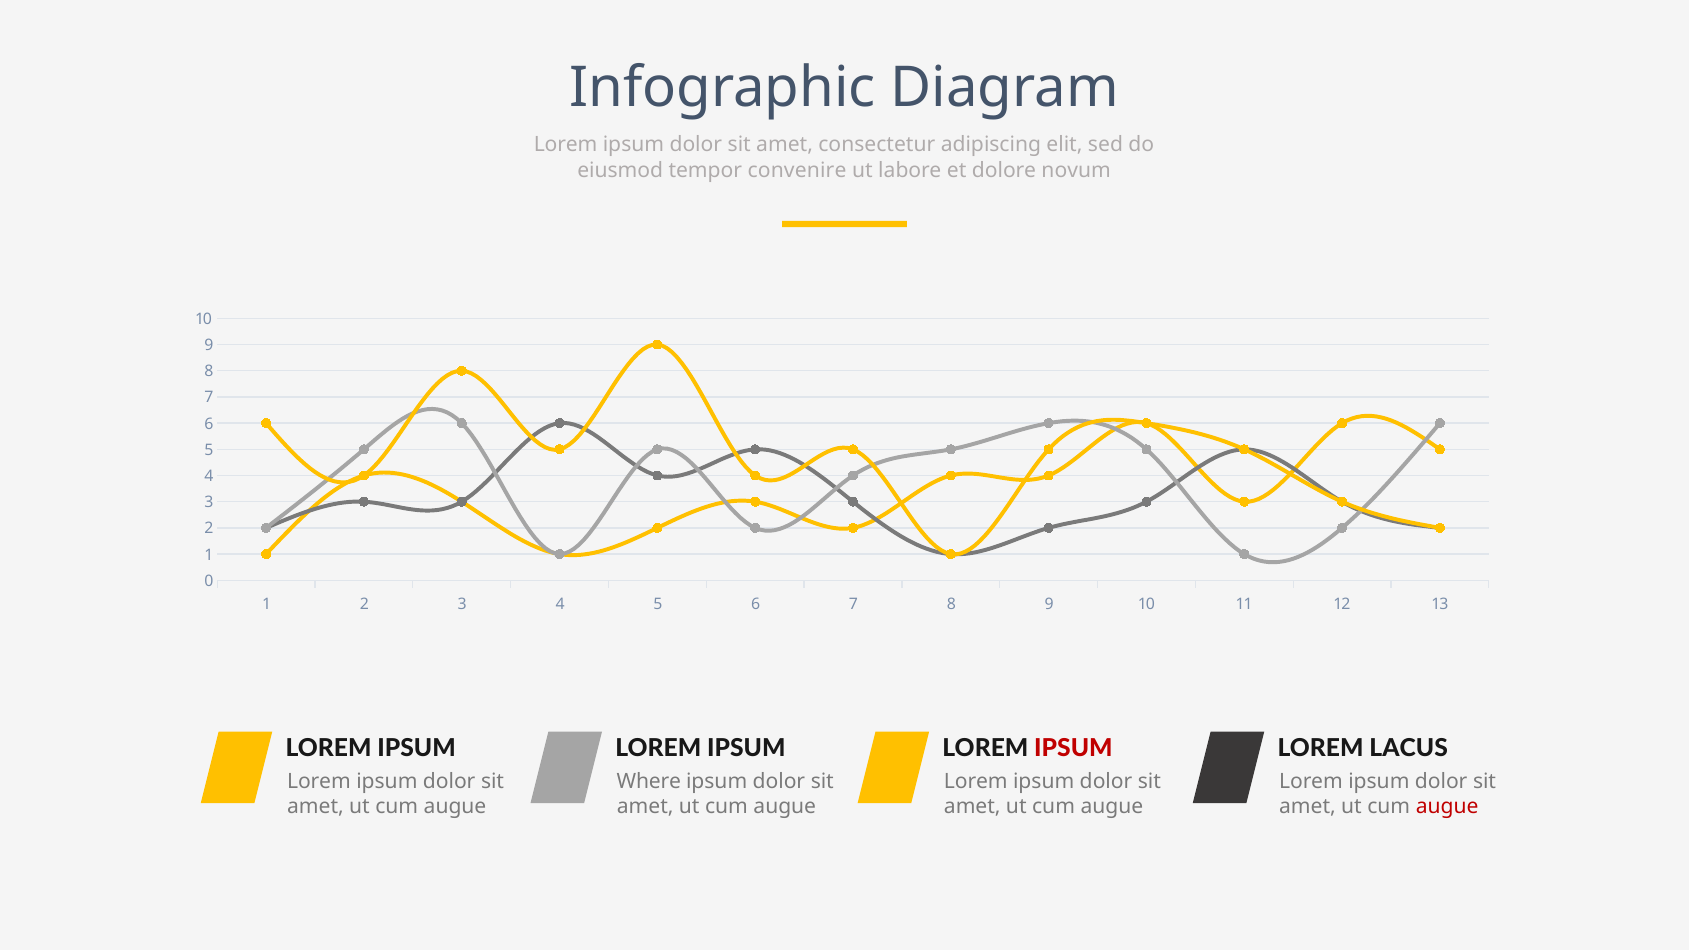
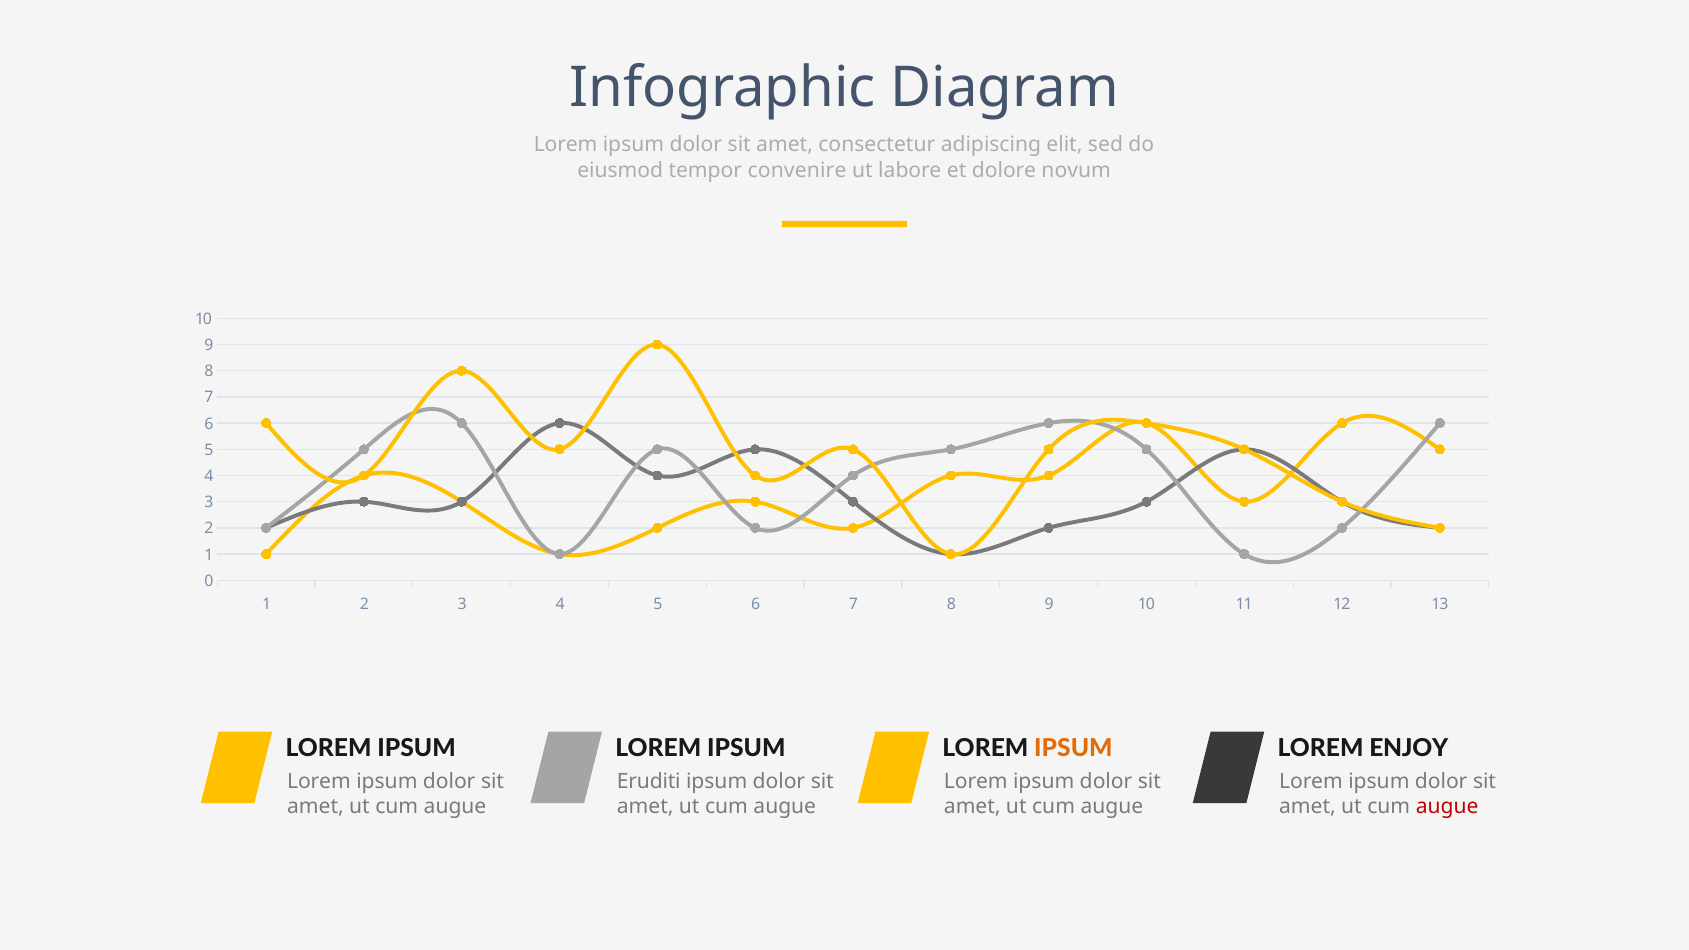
IPSUM colour: red -> orange (1073, 748)
LACUS: LACUS -> ENJOY (1409, 748)
Where: Where -> Eruditi (649, 782)
